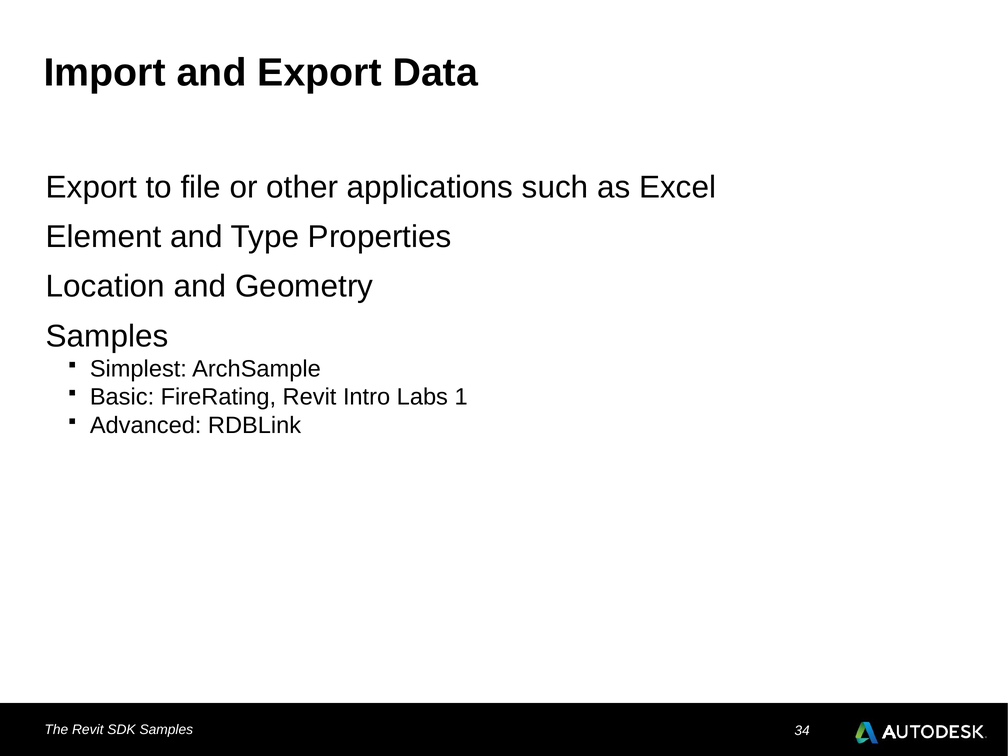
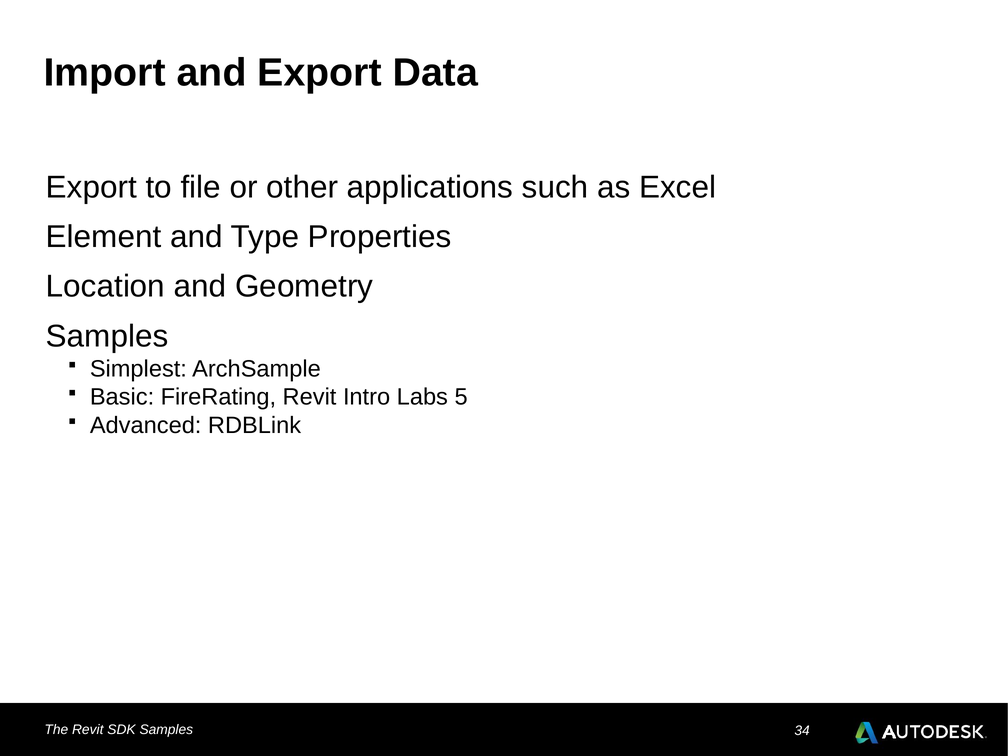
1: 1 -> 5 (461, 397)
